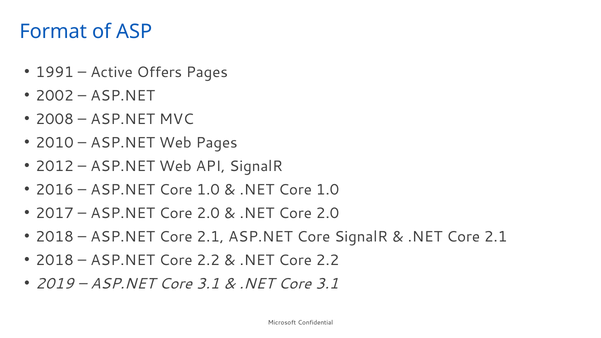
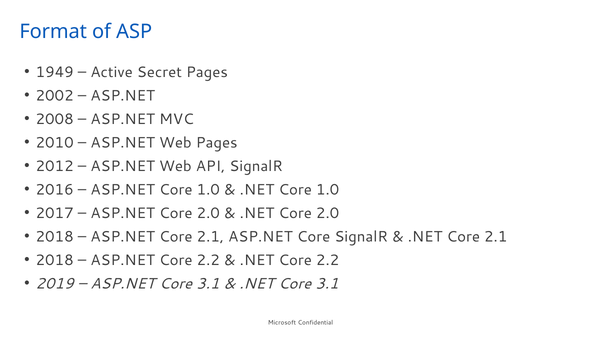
1991: 1991 -> 1949 (55, 72)
Offers: Offers -> Secret (159, 72)
